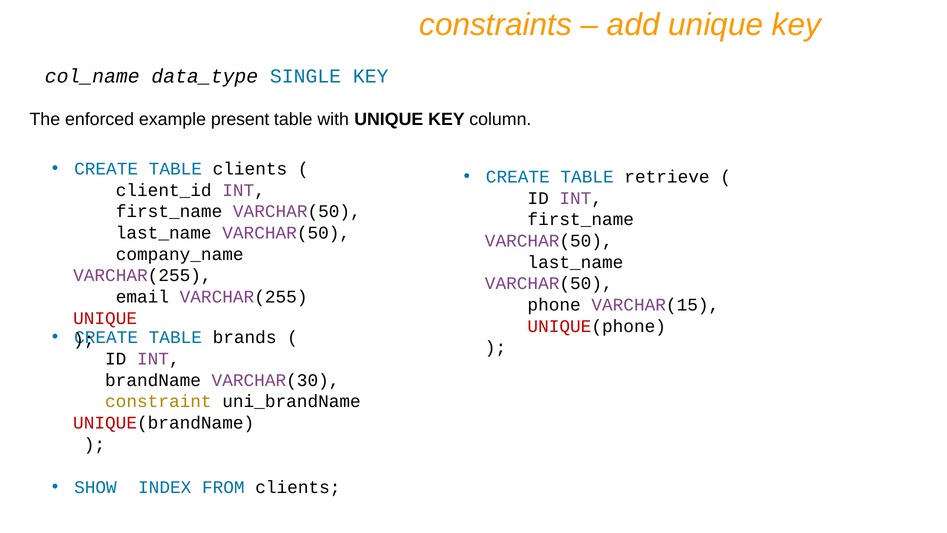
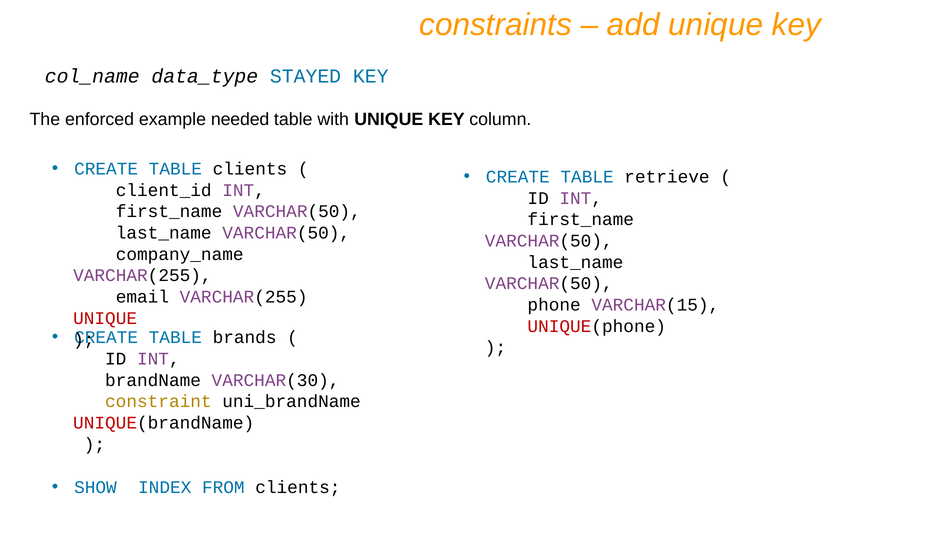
SINGLE: SINGLE -> STAYED (306, 76)
present: present -> needed (240, 119)
